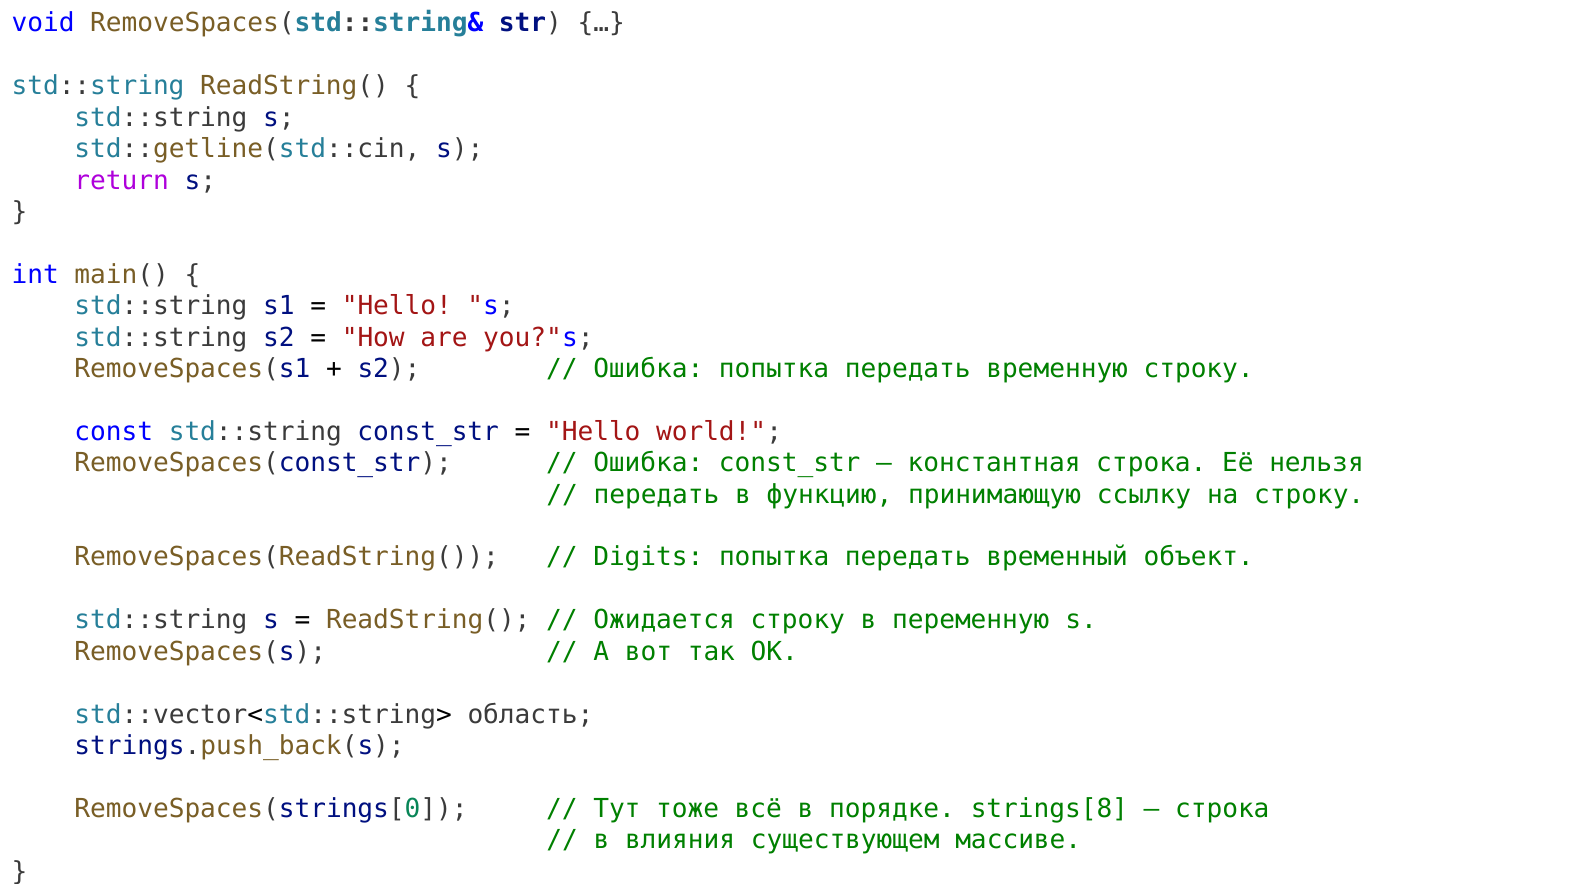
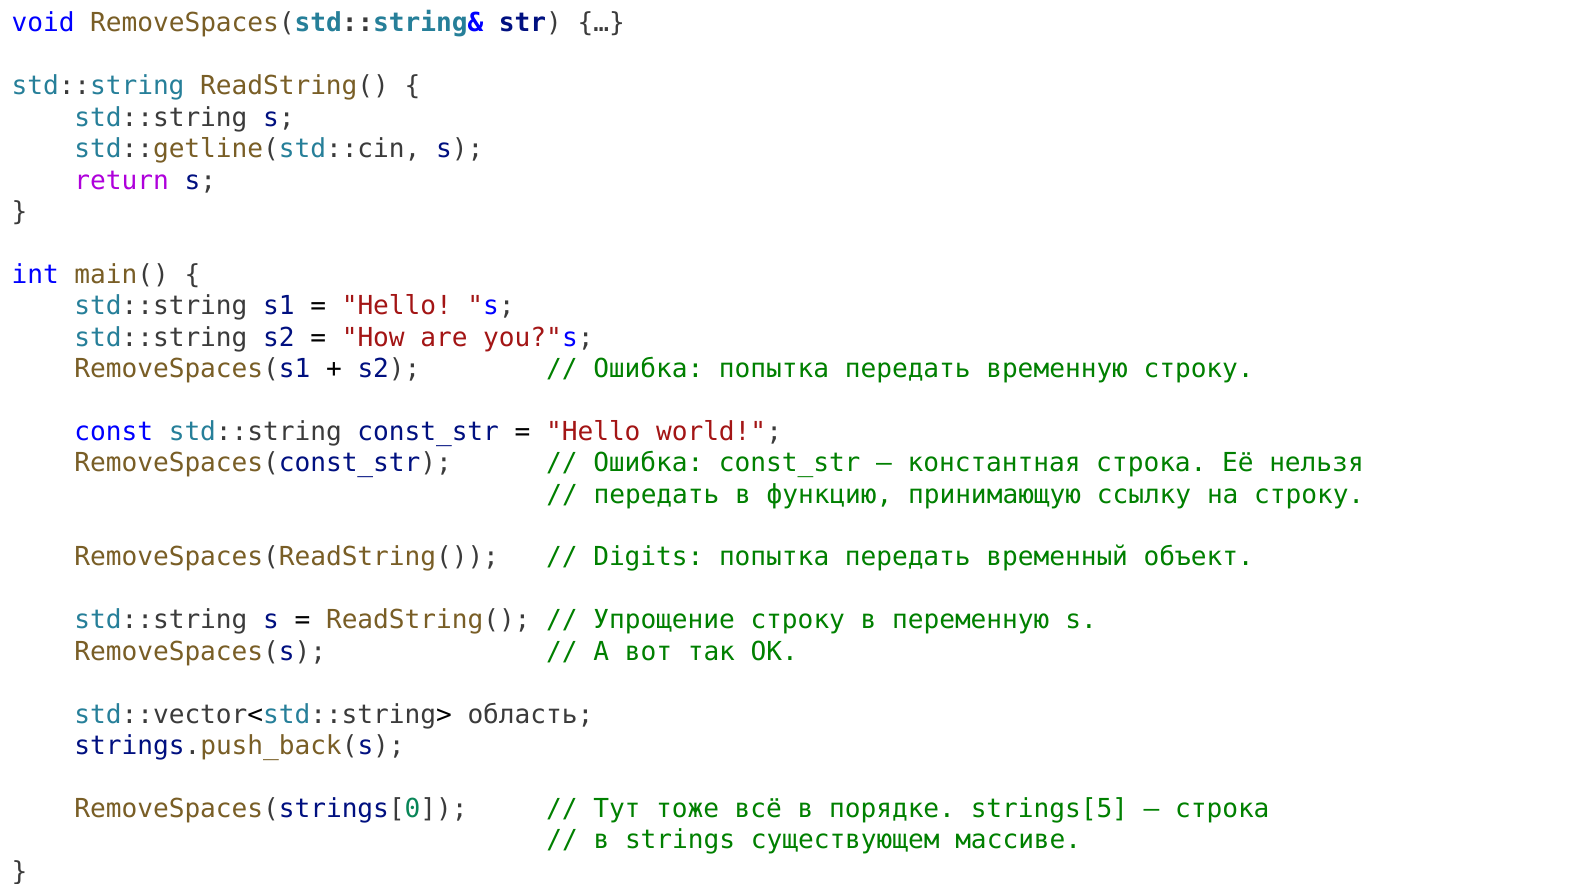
Ожидается: Ожидается -> Упрощение (664, 620)
strings[8: strings[8 -> strings[5 (1049, 809)
влияния: влияния -> strings (680, 840)
